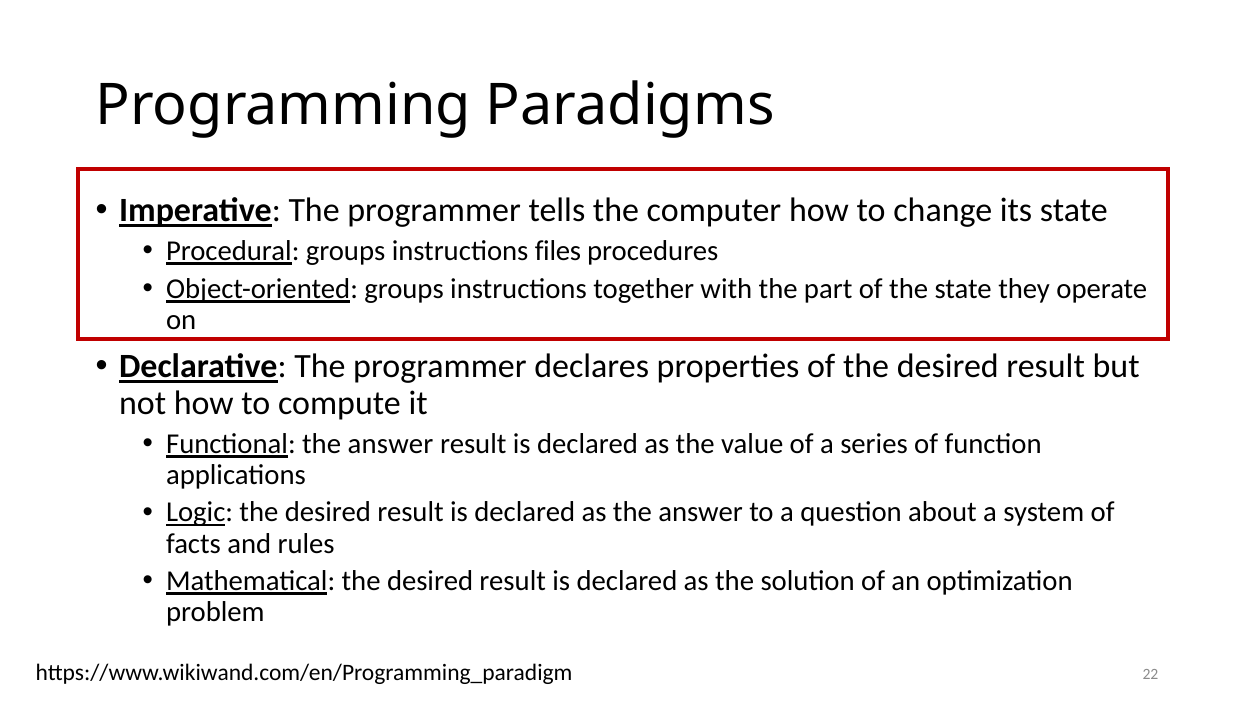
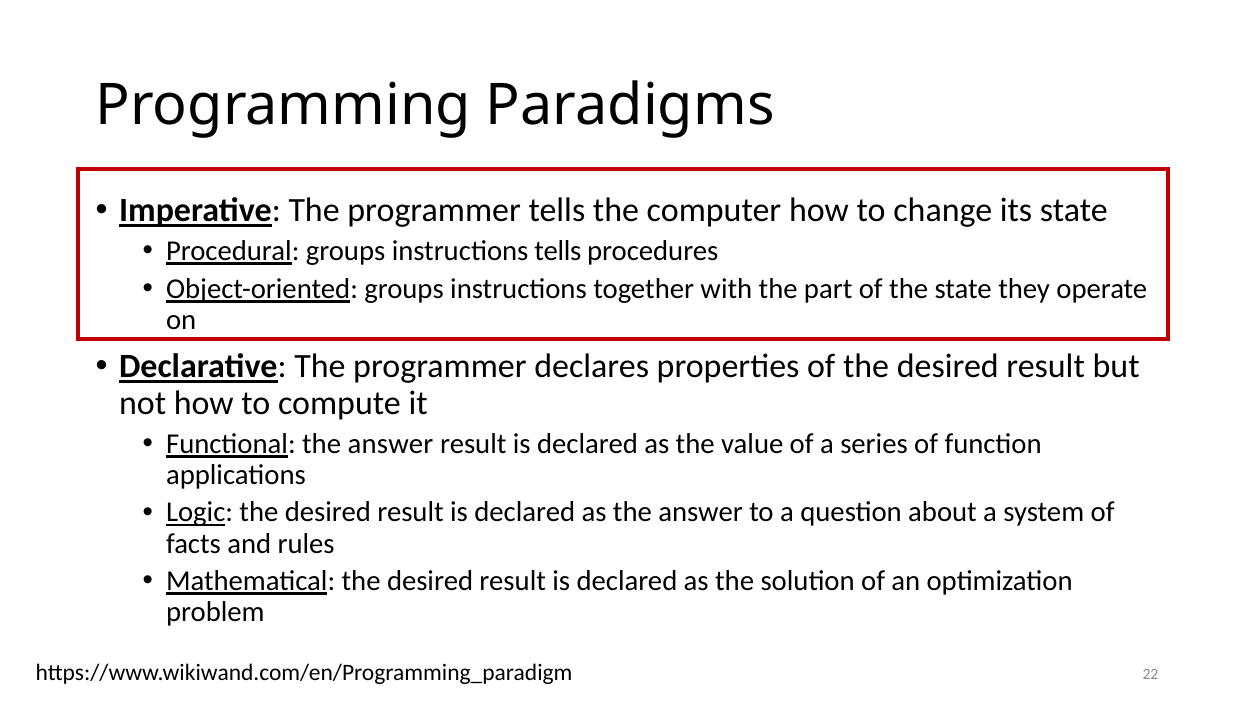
instructions files: files -> tells (558, 251)
